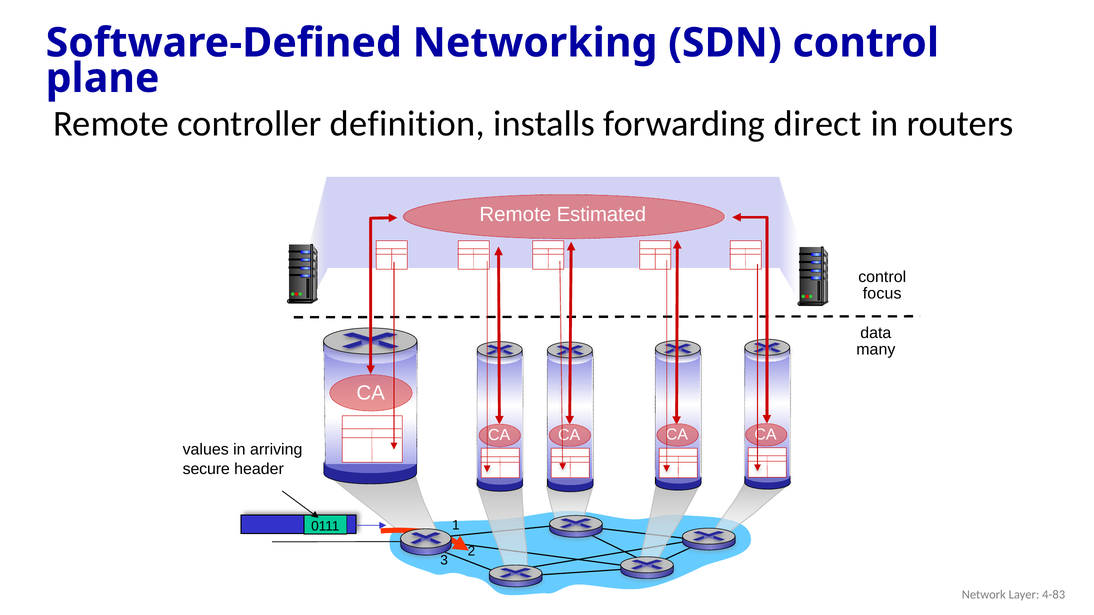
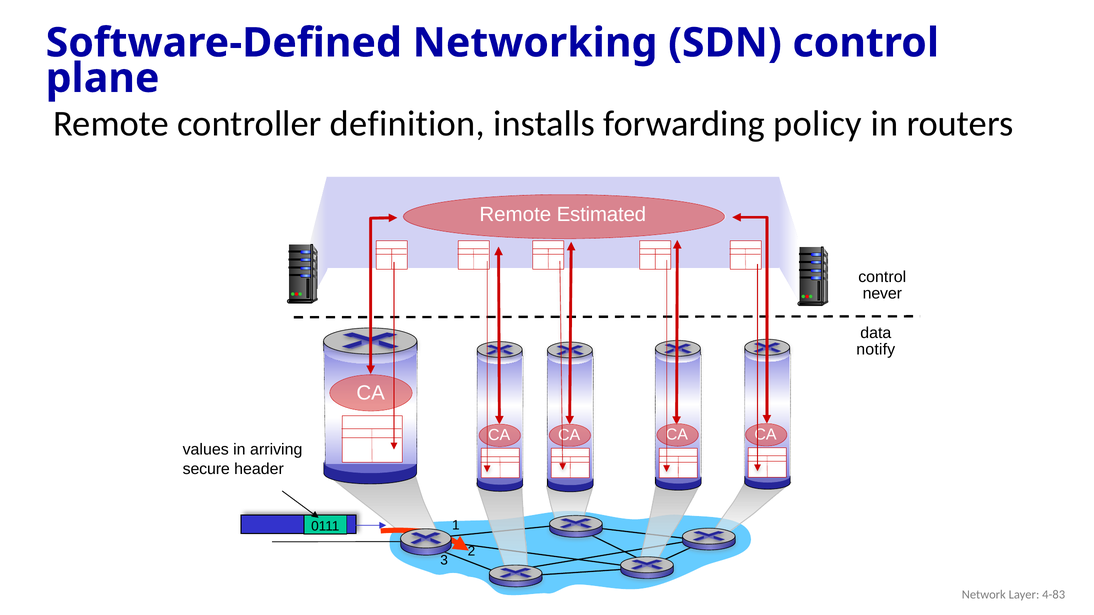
direct: direct -> policy (818, 124)
focus: focus -> never (882, 294)
many: many -> notify (876, 350)
